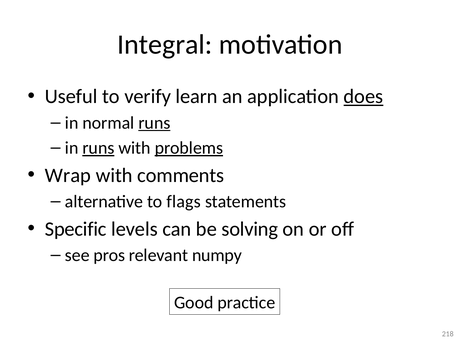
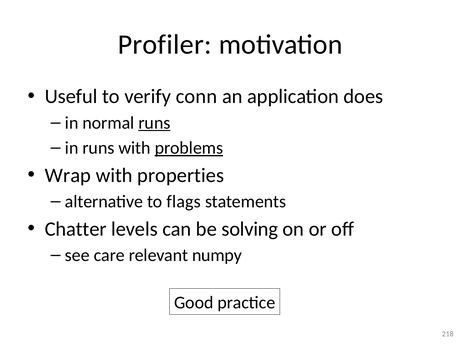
Integral: Integral -> Profiler (165, 45)
learn: learn -> conn (196, 96)
does underline: present -> none (363, 96)
runs underline: present -> none (98, 148)
comments: comments -> properties (181, 175)
Specific: Specific -> Chatter (76, 229)
pros: pros -> care (109, 255)
